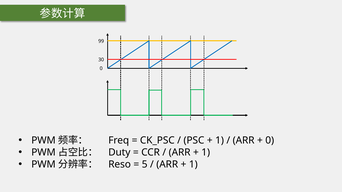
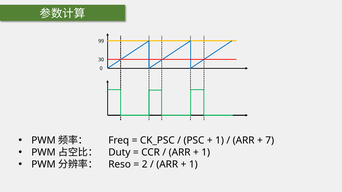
0: 0 -> 7 (270, 141)
5: 5 -> 2 (145, 165)
